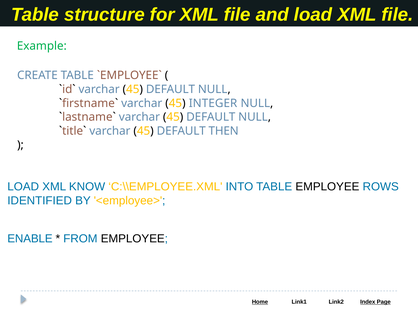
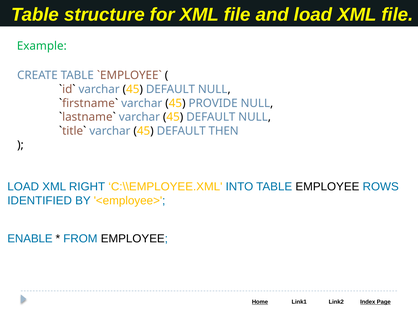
INTEGER: INTEGER -> PROVIDE (213, 103)
KNOW: KNOW -> RIGHT (87, 186)
